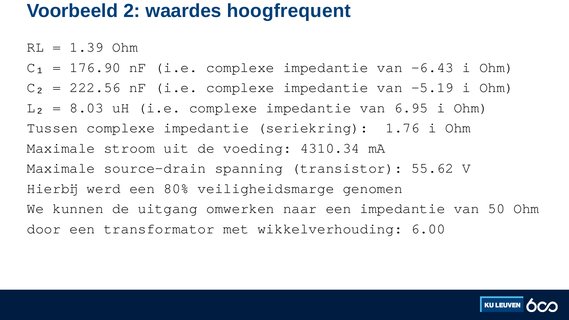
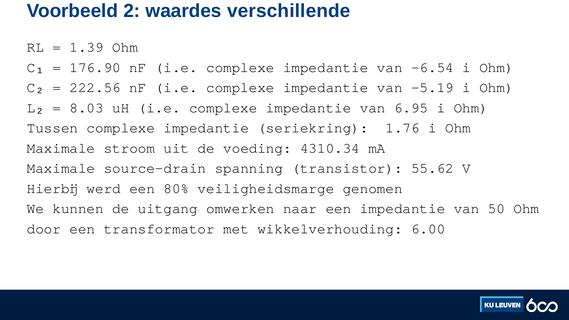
hoogfrequent: hoogfrequent -> verschillende (289, 11)
-6.43: -6.43 -> -6.54 (432, 67)
